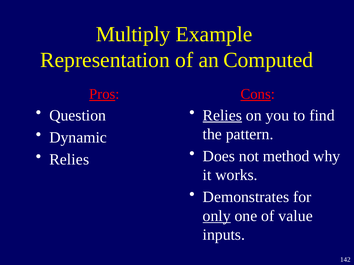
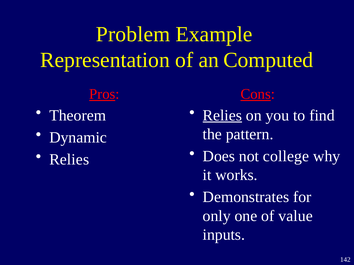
Multiply: Multiply -> Problem (133, 34)
Question: Question -> Theorem (78, 116)
method: method -> college (286, 156)
only underline: present -> none (217, 216)
